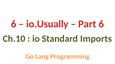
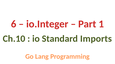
io.Usually: io.Usually -> io.Integer (47, 24)
Part 6: 6 -> 1 (101, 24)
